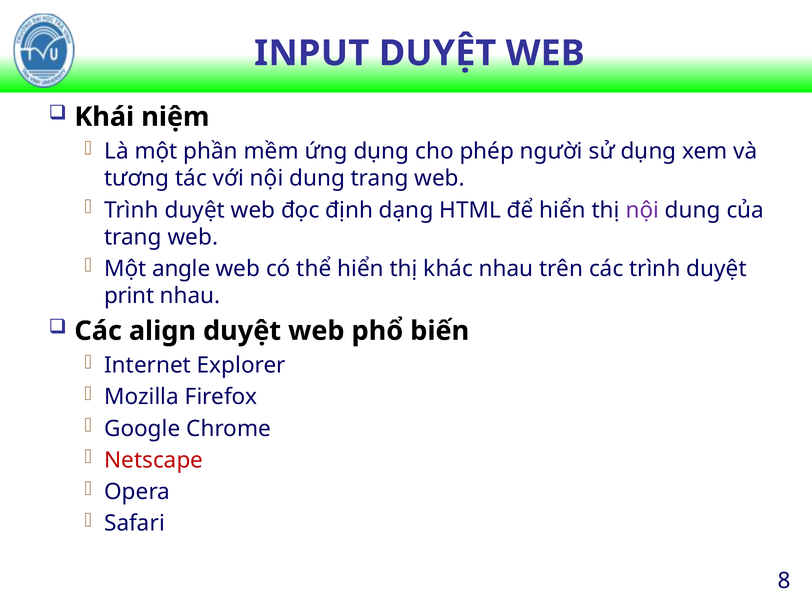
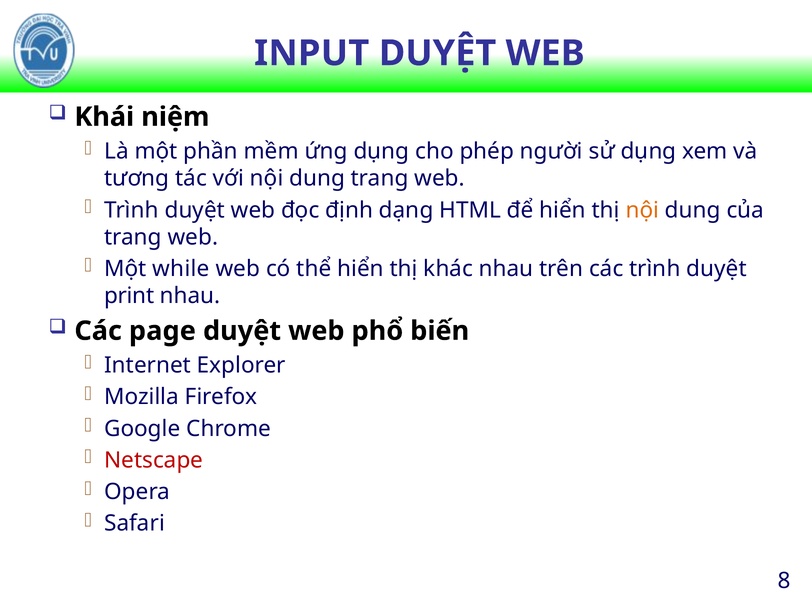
nội colour: purple -> orange (642, 210)
angle: angle -> while (181, 269)
align: align -> page (162, 331)
